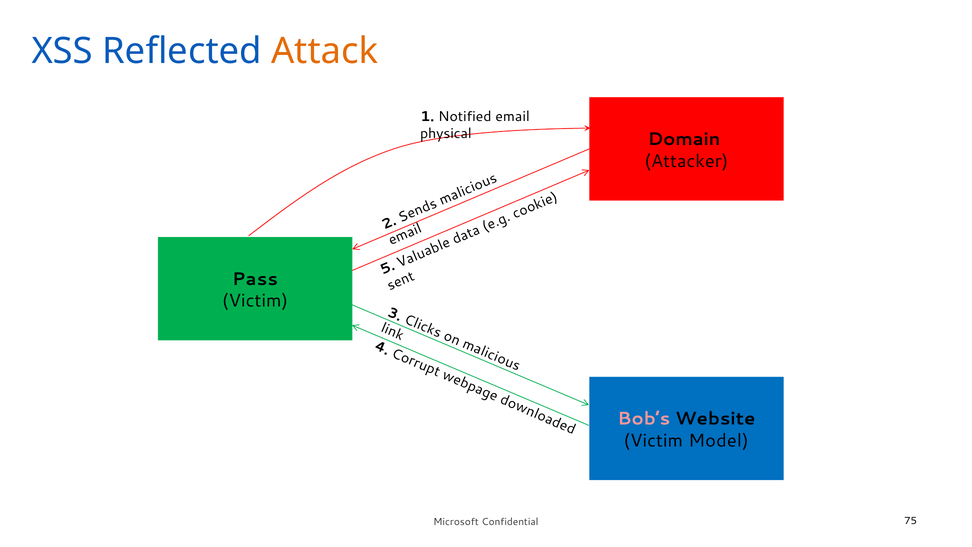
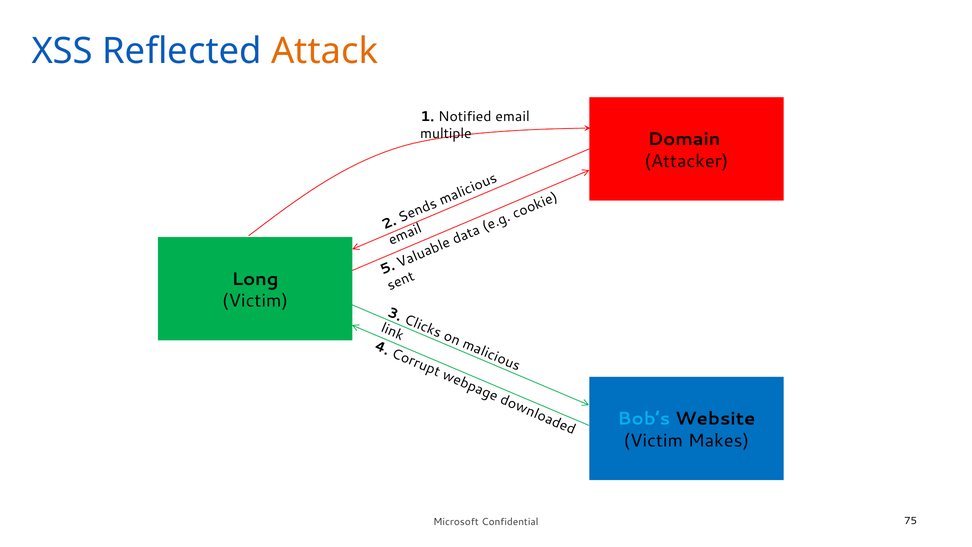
physical: physical -> multiple (446, 133)
Pass: Pass -> Long (255, 279)
Bob’s colour: pink -> light blue (644, 419)
Model: Model -> Makes (719, 440)
